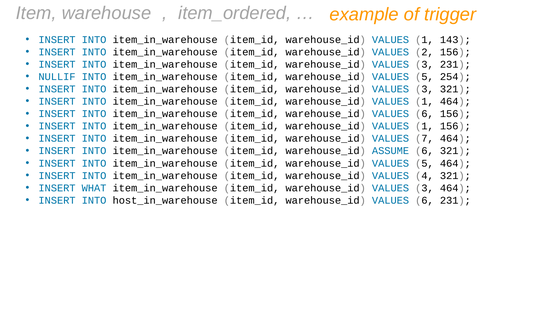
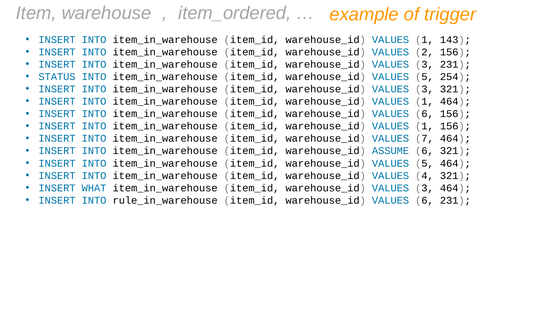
NULLIF: NULLIF -> STATUS (57, 77)
host_in_warehouse: host_in_warehouse -> rule_in_warehouse (165, 200)
